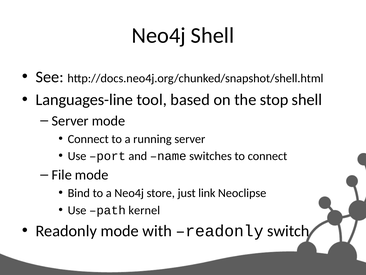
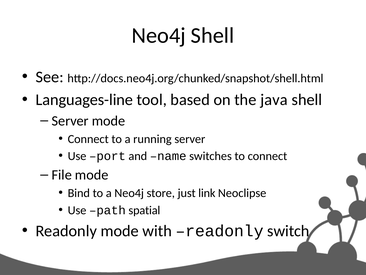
stop: stop -> java (274, 100)
kernel: kernel -> spatial (144, 210)
